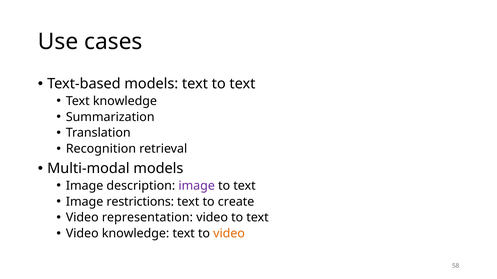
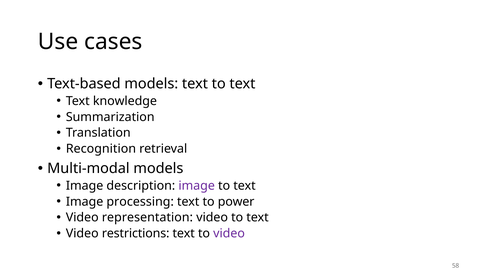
restrictions: restrictions -> processing (140, 202)
create: create -> power (236, 202)
Video knowledge: knowledge -> restrictions (136, 234)
video colour: orange -> purple (229, 234)
